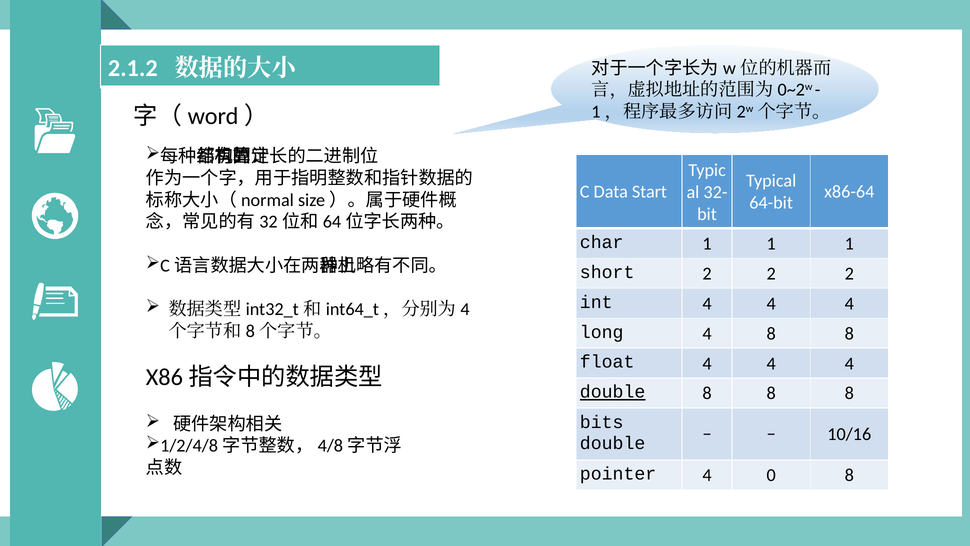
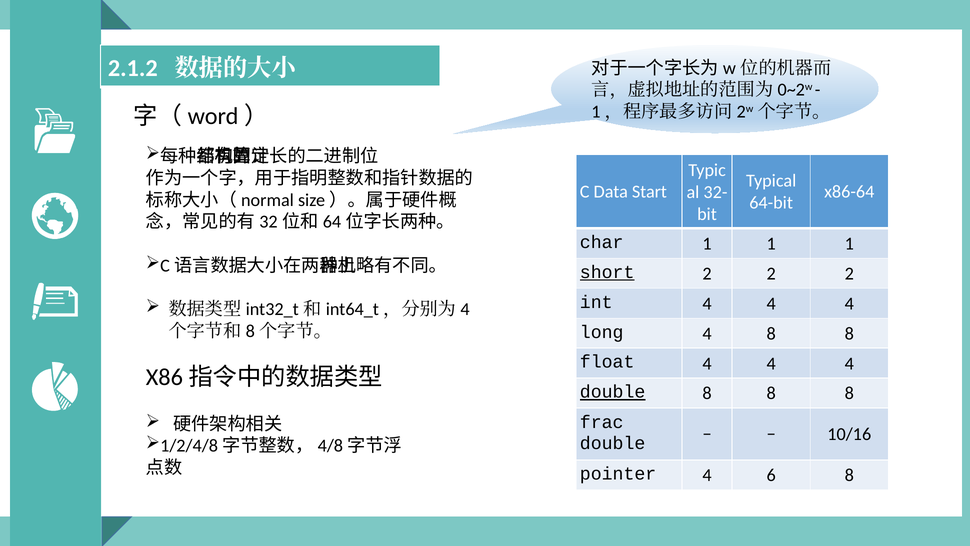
short underline: none -> present (607, 272)
bits: bits -> frac (602, 422)
0: 0 -> 6 (771, 475)
